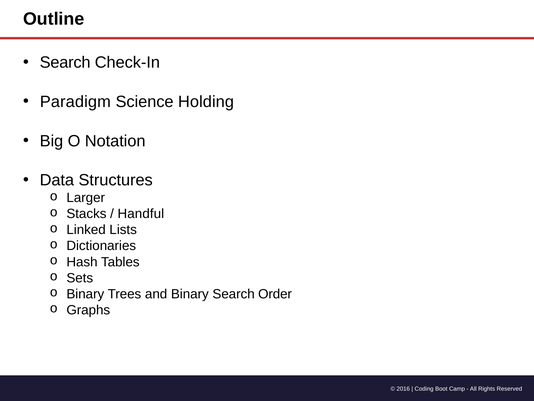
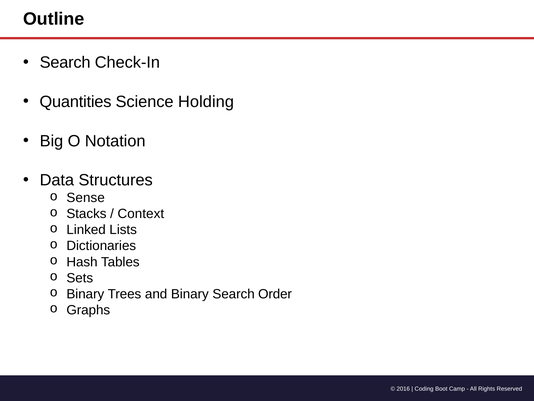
Paradigm: Paradigm -> Quantities (76, 102)
Larger: Larger -> Sense (86, 198)
Handful: Handful -> Context (141, 214)
